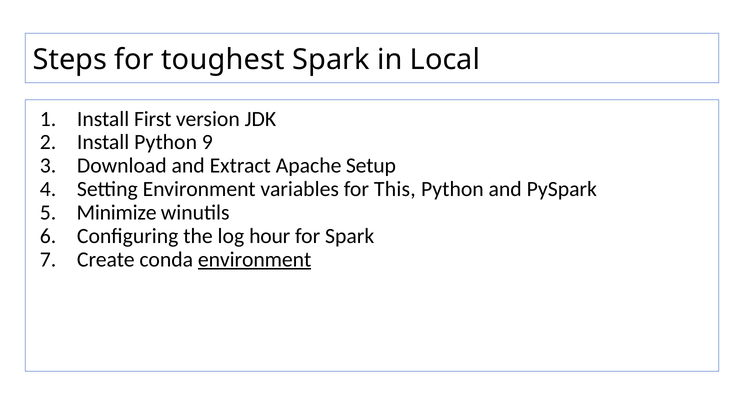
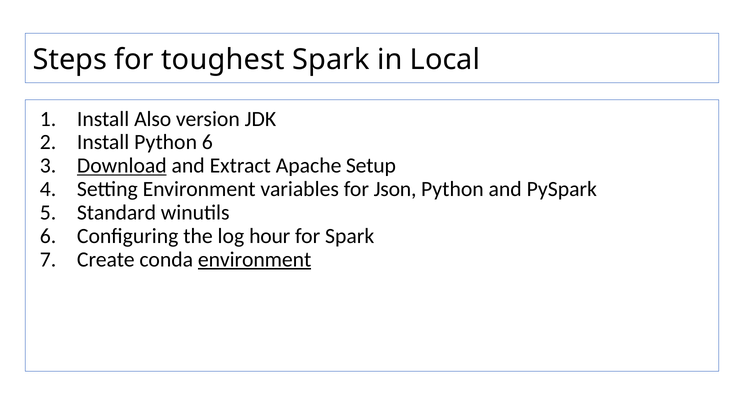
First: First -> Also (153, 119)
Python 9: 9 -> 6 (207, 143)
Download underline: none -> present (122, 166)
This: This -> Json (395, 189)
Minimize: Minimize -> Standard (117, 213)
